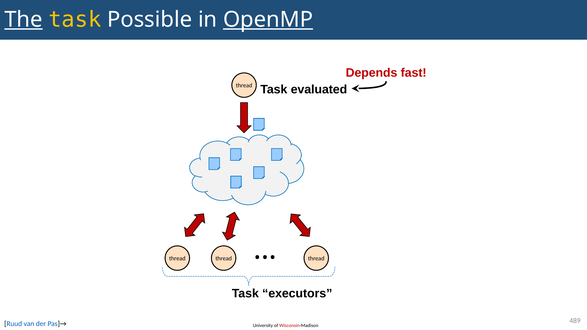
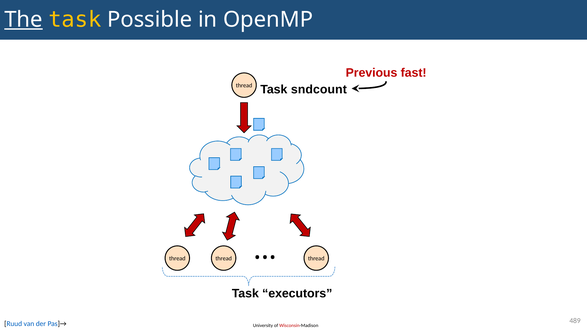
OpenMP underline: present -> none (268, 20)
Depends: Depends -> Previous (372, 73)
evaluated: evaluated -> sndcount (319, 89)
